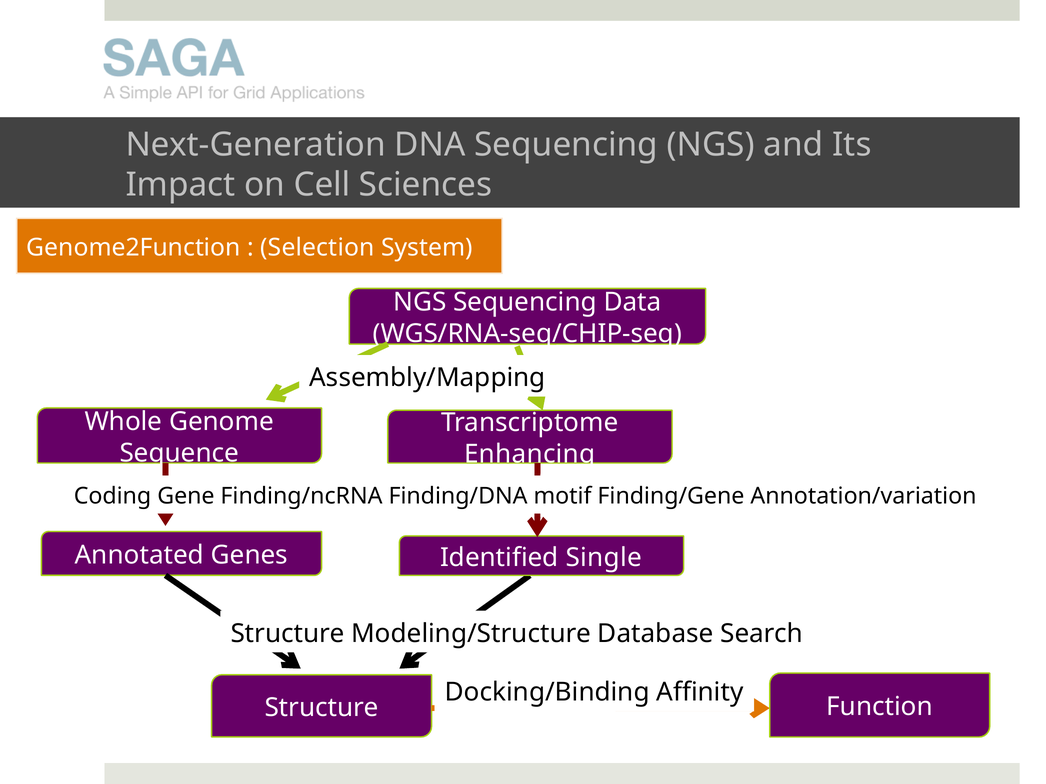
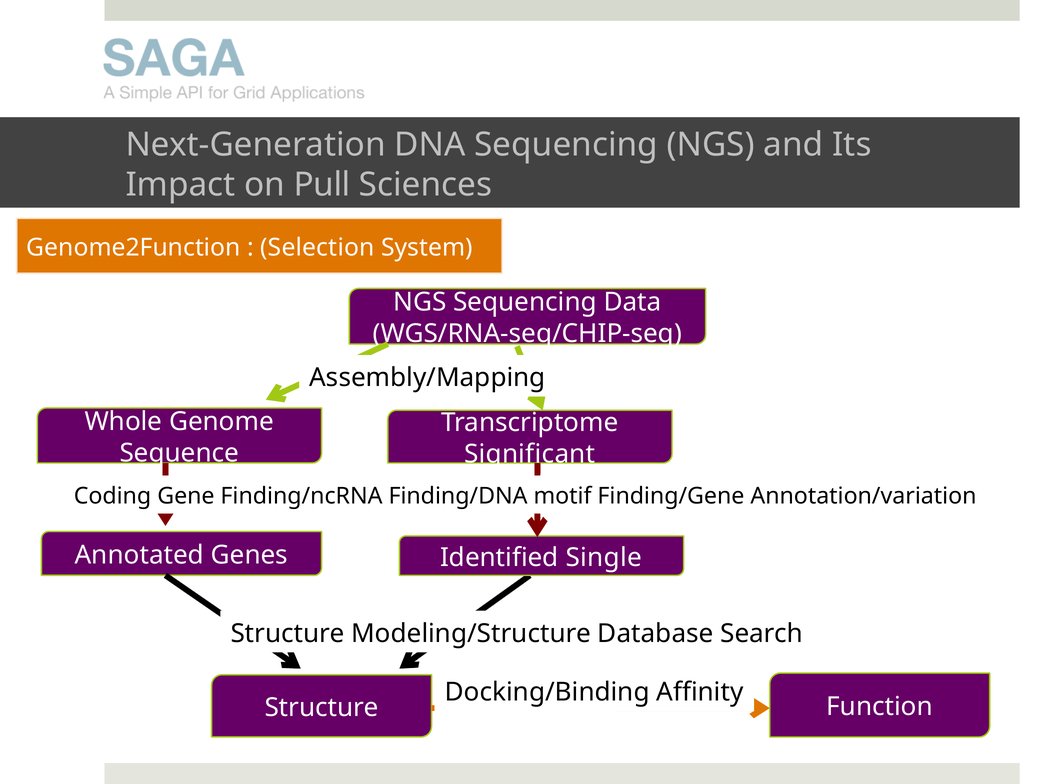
Cell: Cell -> Pull (322, 185)
Enhancing: Enhancing -> Significant (530, 454)
